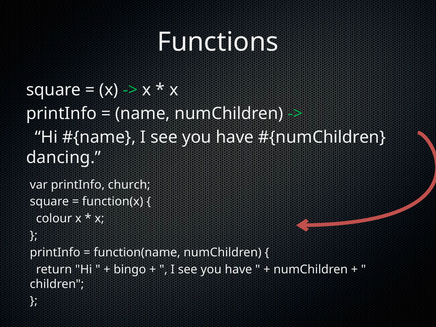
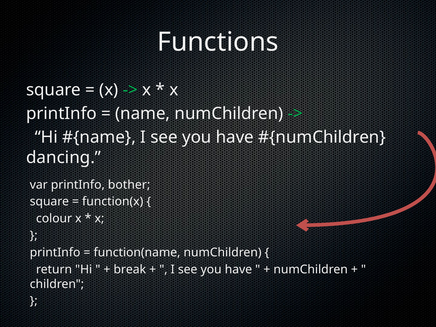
church: church -> bother (129, 185)
bingo: bingo -> break (130, 269)
